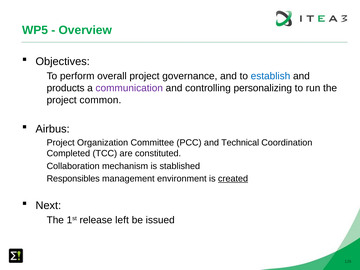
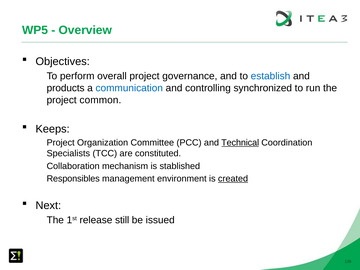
communication colour: purple -> blue (129, 88)
personalizing: personalizing -> synchronized (263, 88)
Airbus: Airbus -> Keeps (53, 129)
Technical underline: none -> present (240, 143)
Completed: Completed -> Specialists (68, 153)
left: left -> still (122, 220)
